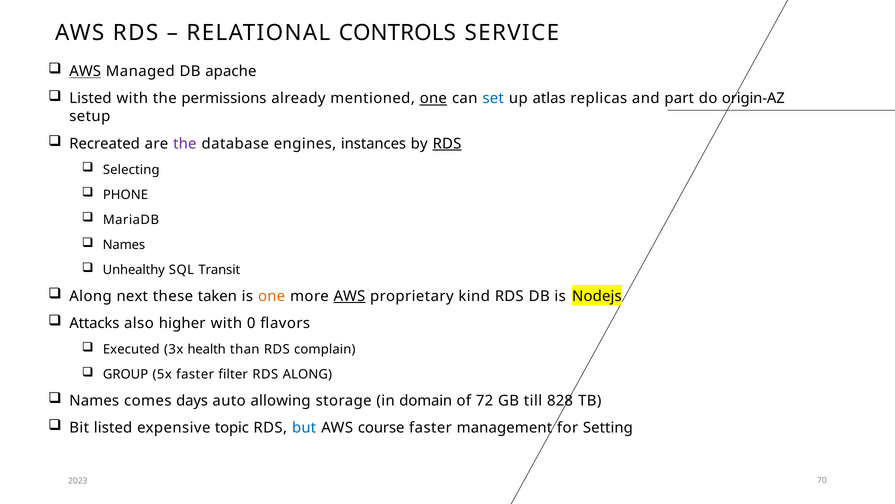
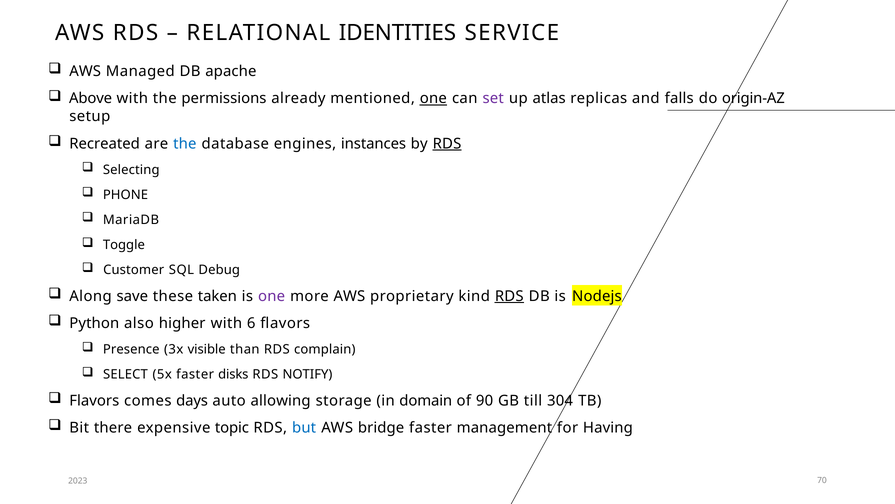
CONTROLS: CONTROLS -> IDENTITIES (397, 33)
AWS underline: present -> none (85, 71)
Listed: Listed -> Above (91, 98)
set colour: blue -> purple (493, 98)
part: part -> falls (679, 98)
the colour: purple -> blue (185, 143)
Names: Names -> Toggle (124, 245)
Unhealthy: Unhealthy -> Customer (134, 270)
Transit: Transit -> Debug (219, 270)
next: next -> save (132, 296)
one colour: orange -> purple (272, 296)
AWS underline: present -> none (349, 296)
RDS underline: none -> present (509, 296)
Attacks: Attacks -> Python (94, 323)
0: 0 -> 6 (251, 323)
Executed: Executed -> Presence (131, 349)
health: health -> visible (207, 349)
GROUP: GROUP -> SELECT (125, 374)
filter: filter -> disks (233, 374)
RDS ALONG: ALONG -> NOTIFY (307, 374)
Names: Names -> Flavors (94, 400)
72: 72 -> 90 (485, 400)
828: 828 -> 304 (560, 400)
Bit listed: listed -> there (113, 427)
course: course -> bridge (381, 427)
Setting: Setting -> Having (608, 427)
